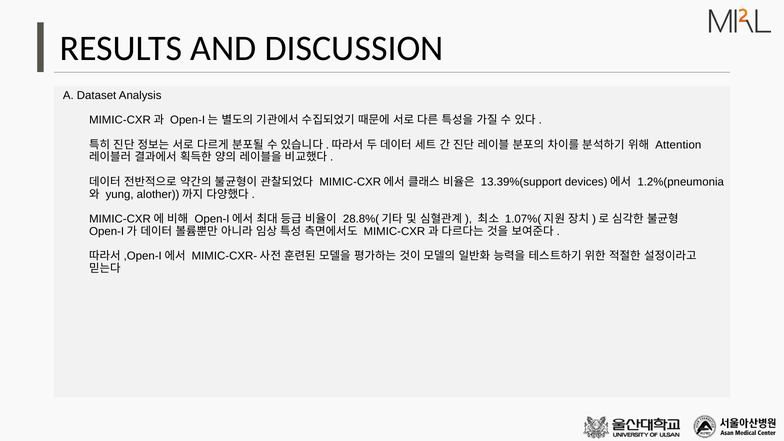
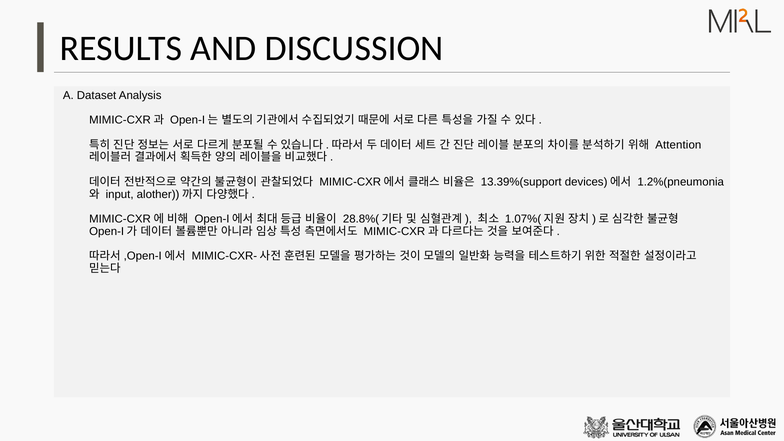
yung: yung -> input (120, 194)
